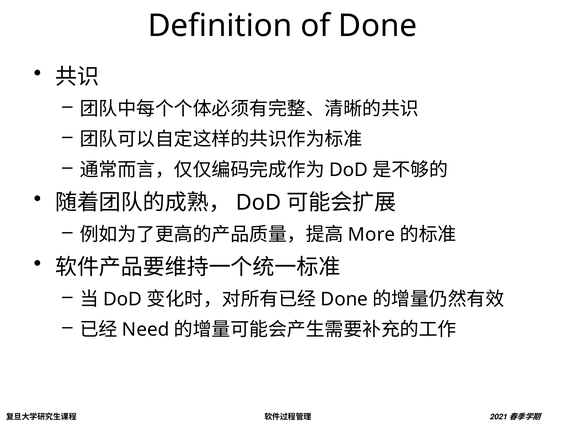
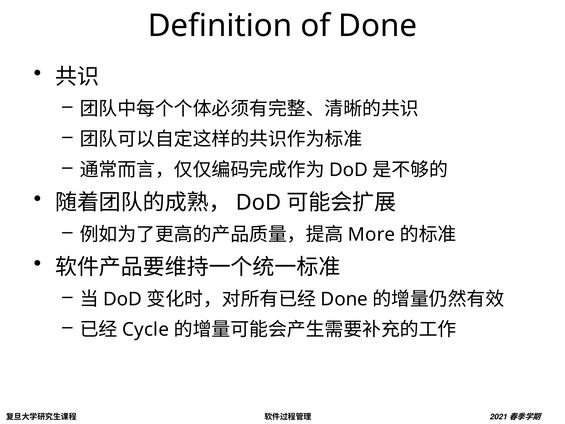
Need: Need -> Cycle (146, 330)
